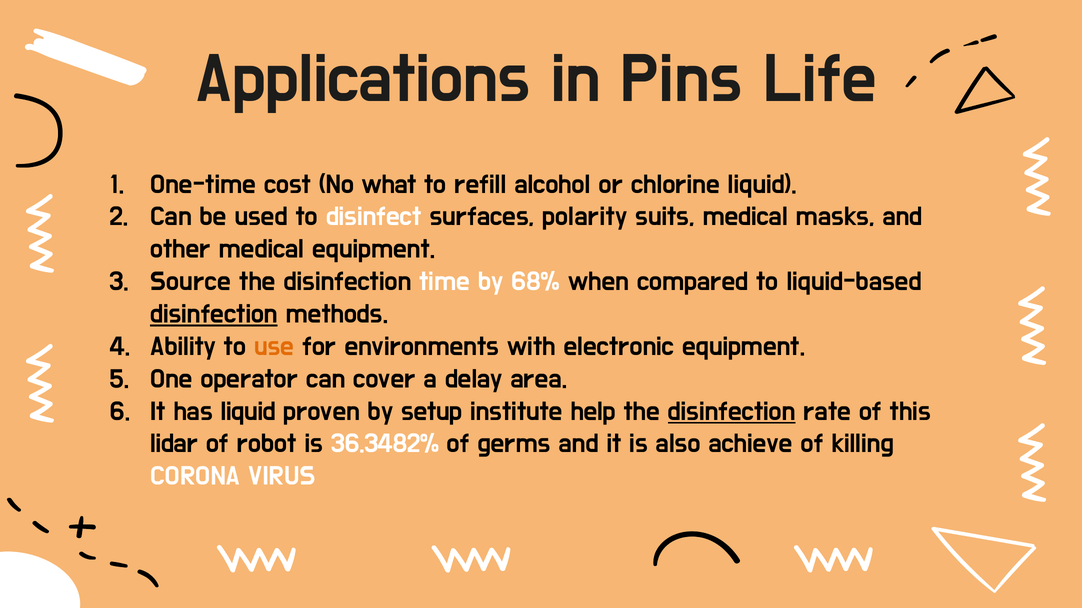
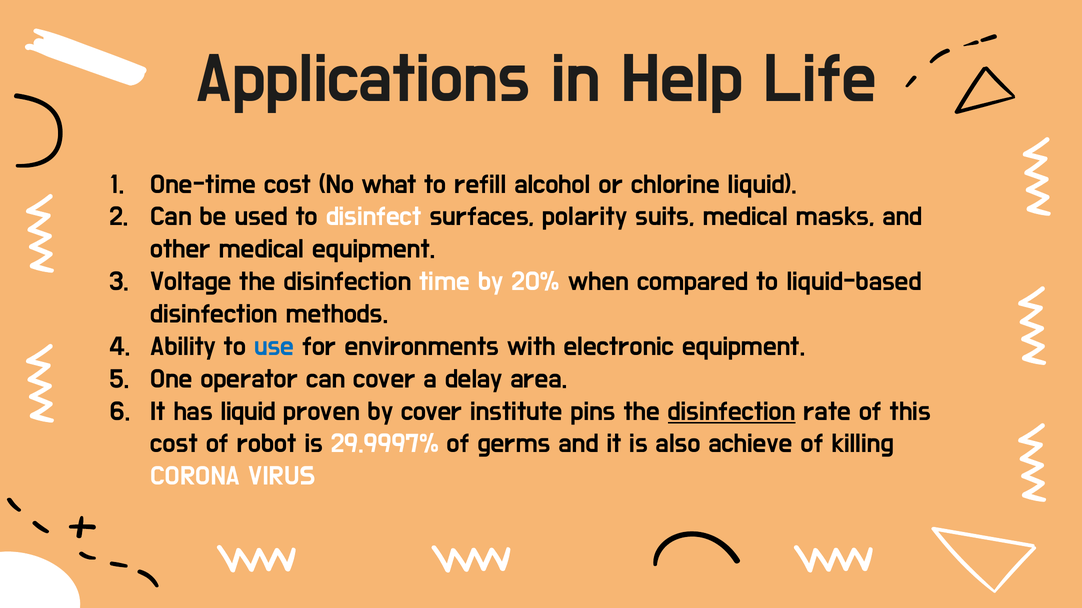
Pins: Pins -> Help (682, 79)
Source: Source -> Voltage (191, 282)
68%: 68% -> 20% (535, 282)
disinfection underline: present -> none (214, 314)
use colour: orange -> blue (274, 347)
by setup: setup -> cover (432, 412)
help: help -> pins (593, 412)
lidar: lidar -> cost (174, 444)
36.3482%: 36.3482% -> 29.9997% (385, 444)
